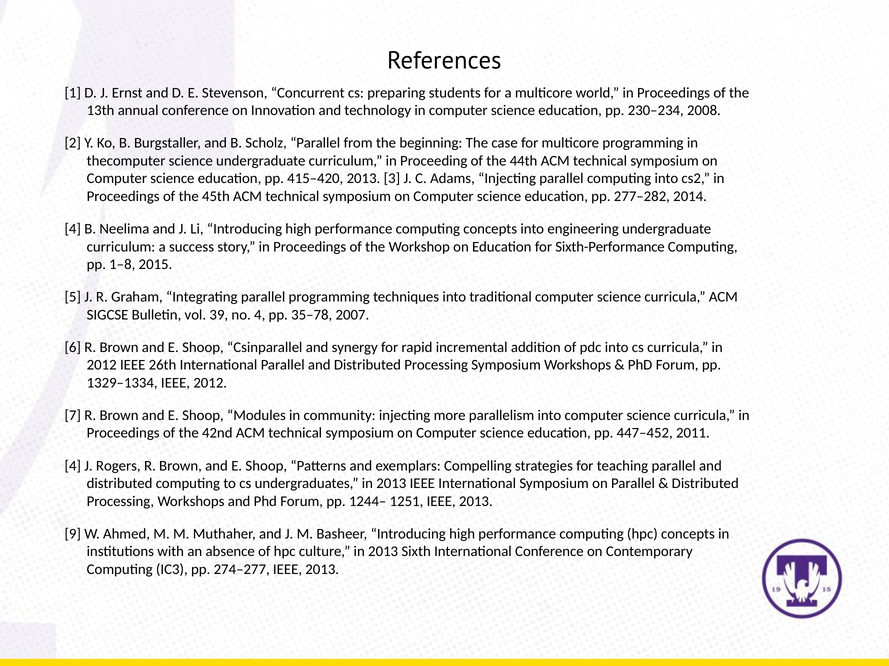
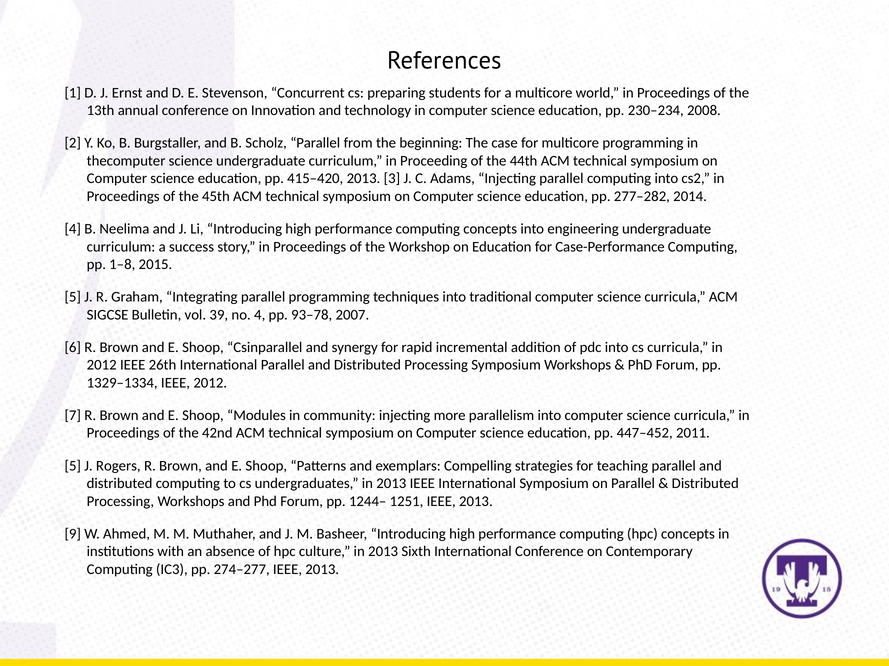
Sixth-Performance: Sixth-Performance -> Case-Performance (610, 247)
35–78: 35–78 -> 93–78 (312, 315)
4: 4 -> 5 (73, 466)
